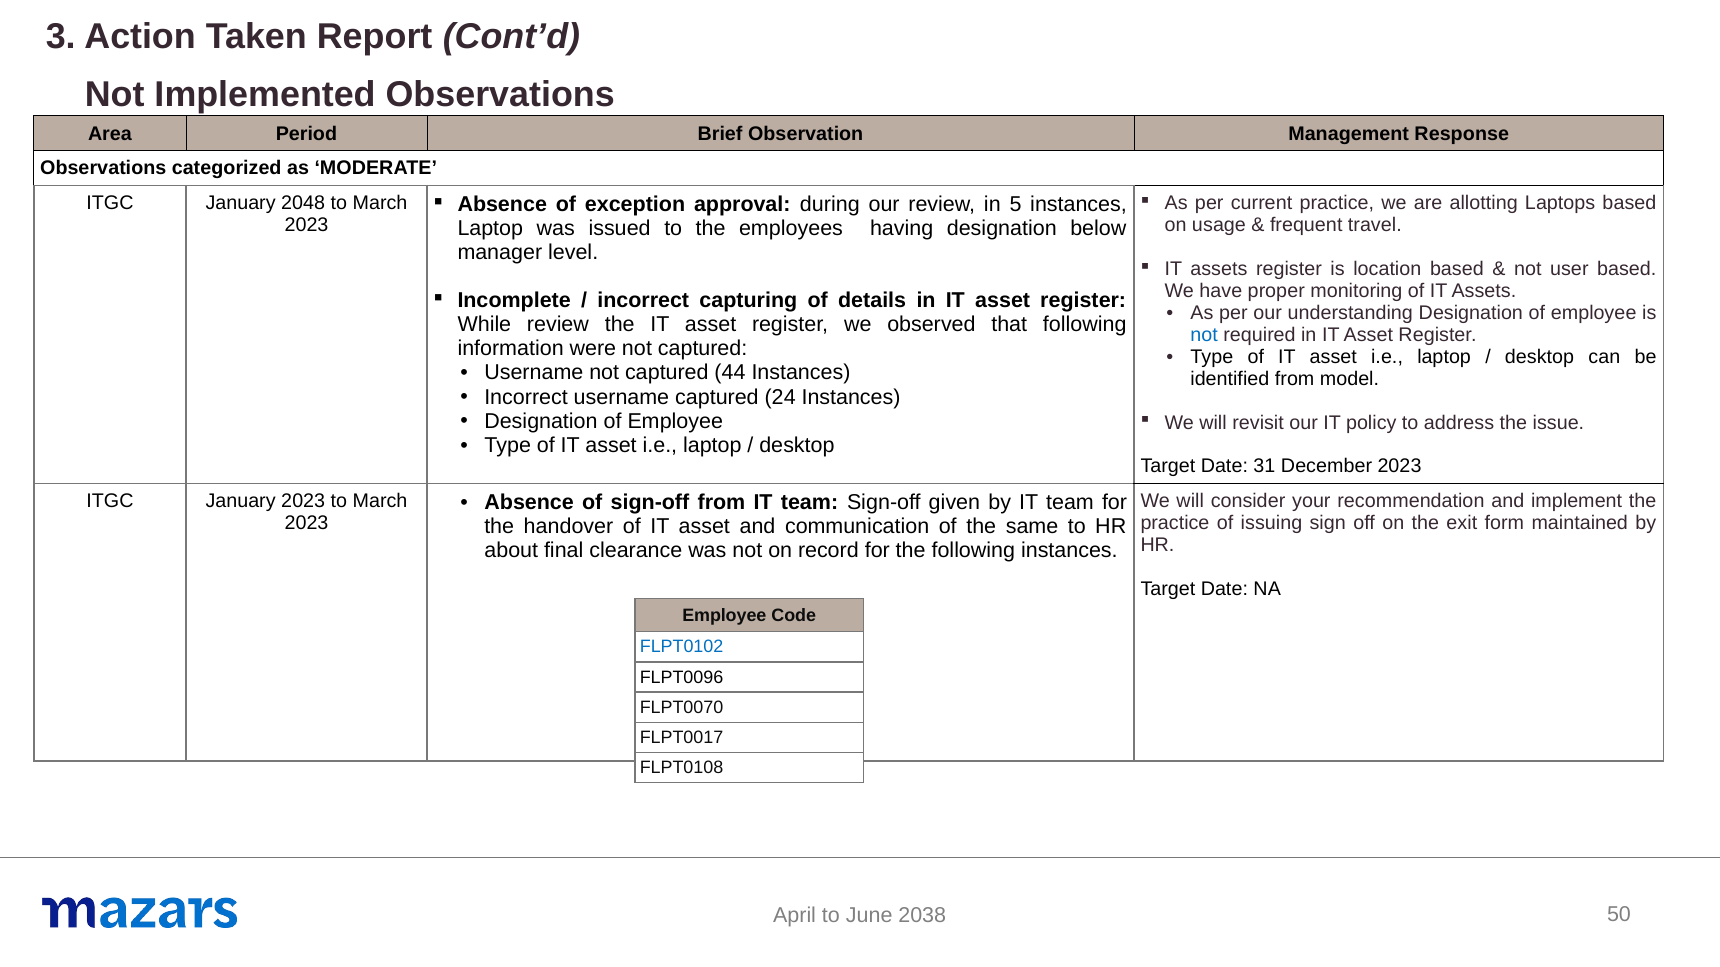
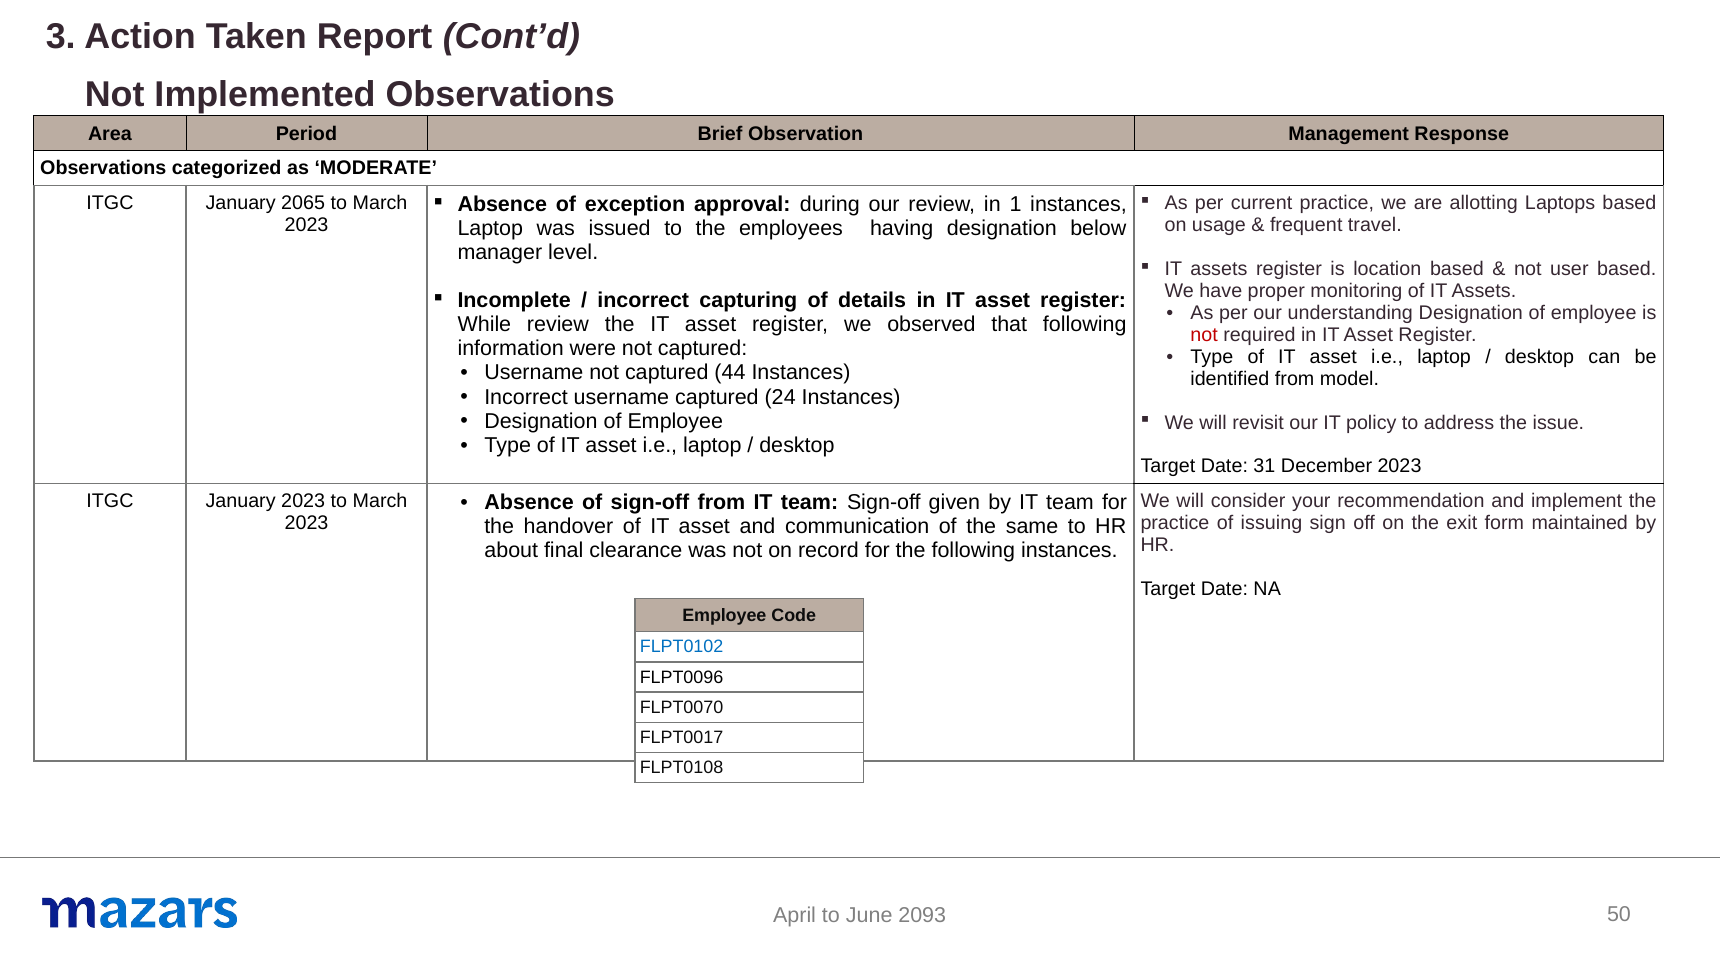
2048: 2048 -> 2065 (303, 203)
5: 5 -> 1 (1016, 205)
not colour: blue -> red (1204, 335)
2038: 2038 -> 2093 (922, 915)
